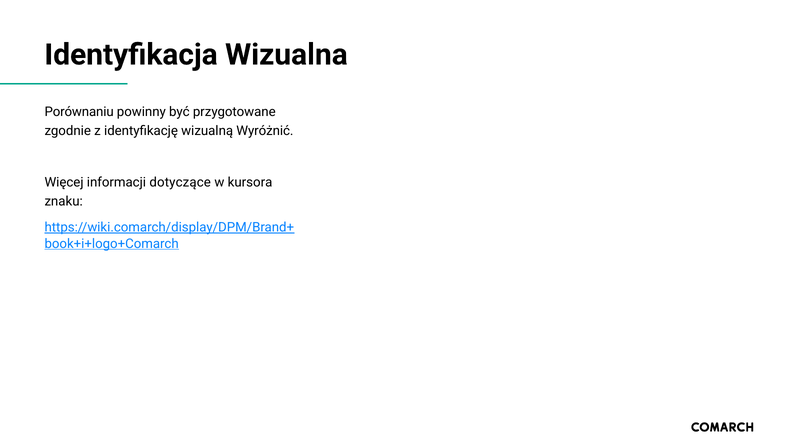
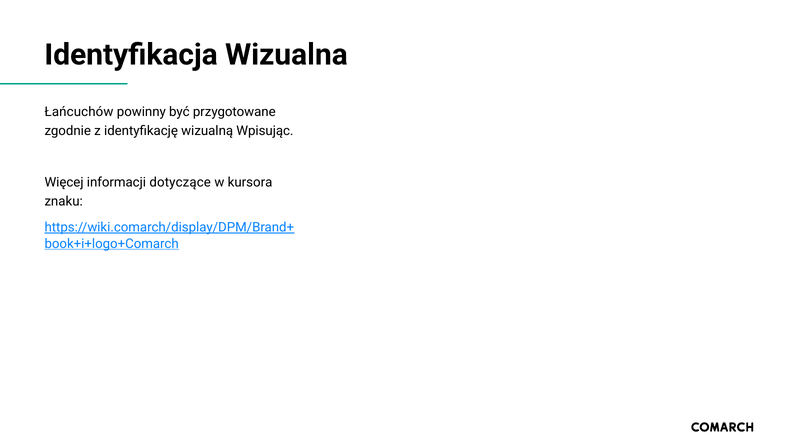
Porównaniu: Porównaniu -> Łańcuchów (79, 112)
Wyróżnić: Wyróżnić -> Wpisując (265, 131)
